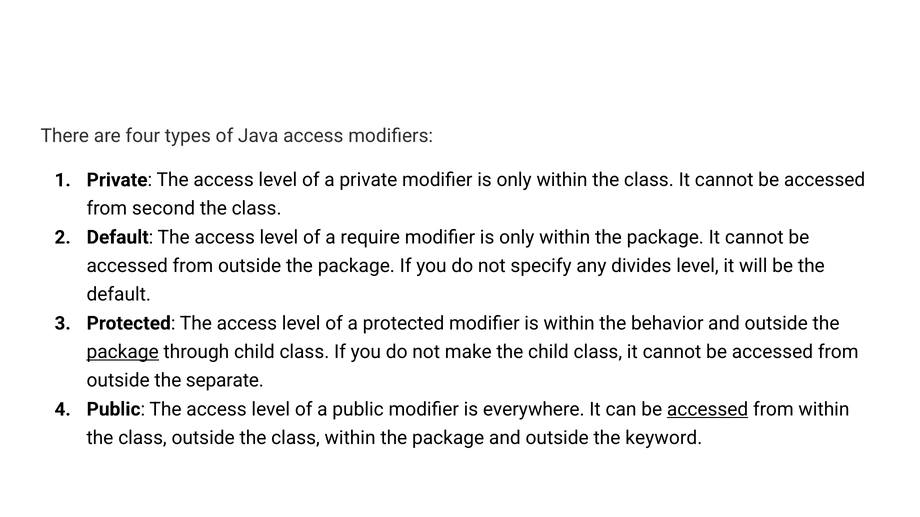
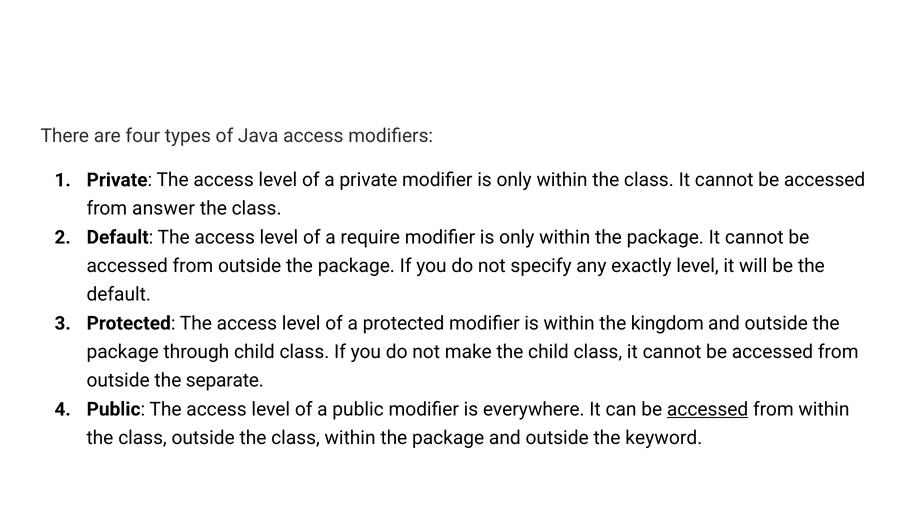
second: second -> answer (163, 209)
divides: divides -> exactly (641, 266)
behavior: behavior -> kingdom (667, 324)
package underline: present -> none (123, 352)
